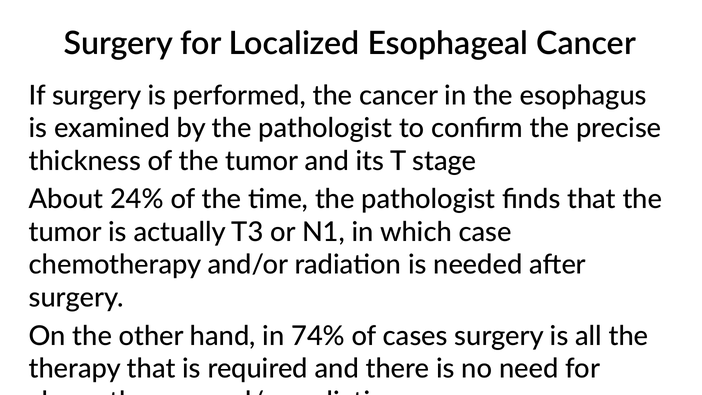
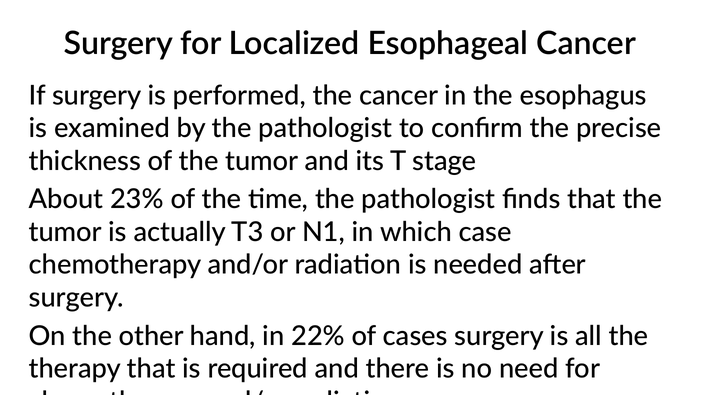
24%: 24% -> 23% (137, 199)
74%: 74% -> 22% (318, 336)
